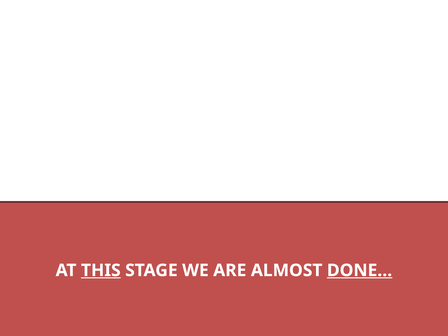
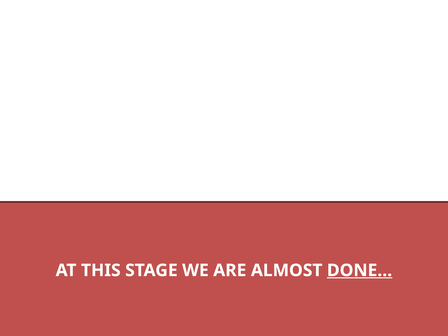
THIS underline: present -> none (101, 270)
